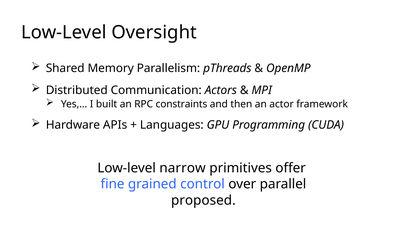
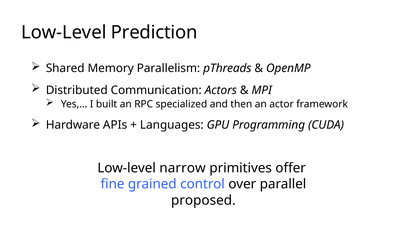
Oversight: Oversight -> Prediction (154, 32)
constraints: constraints -> specialized (181, 104)
